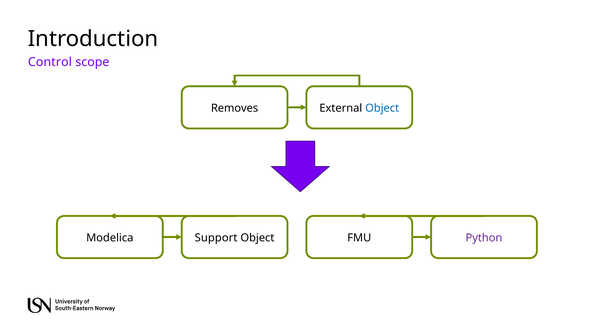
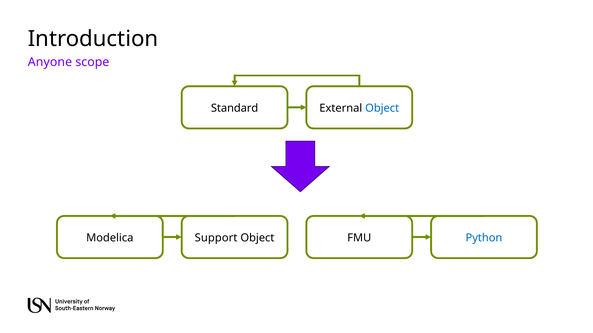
Control: Control -> Anyone (50, 62)
Removes: Removes -> Standard (235, 108)
Python colour: purple -> blue (484, 238)
